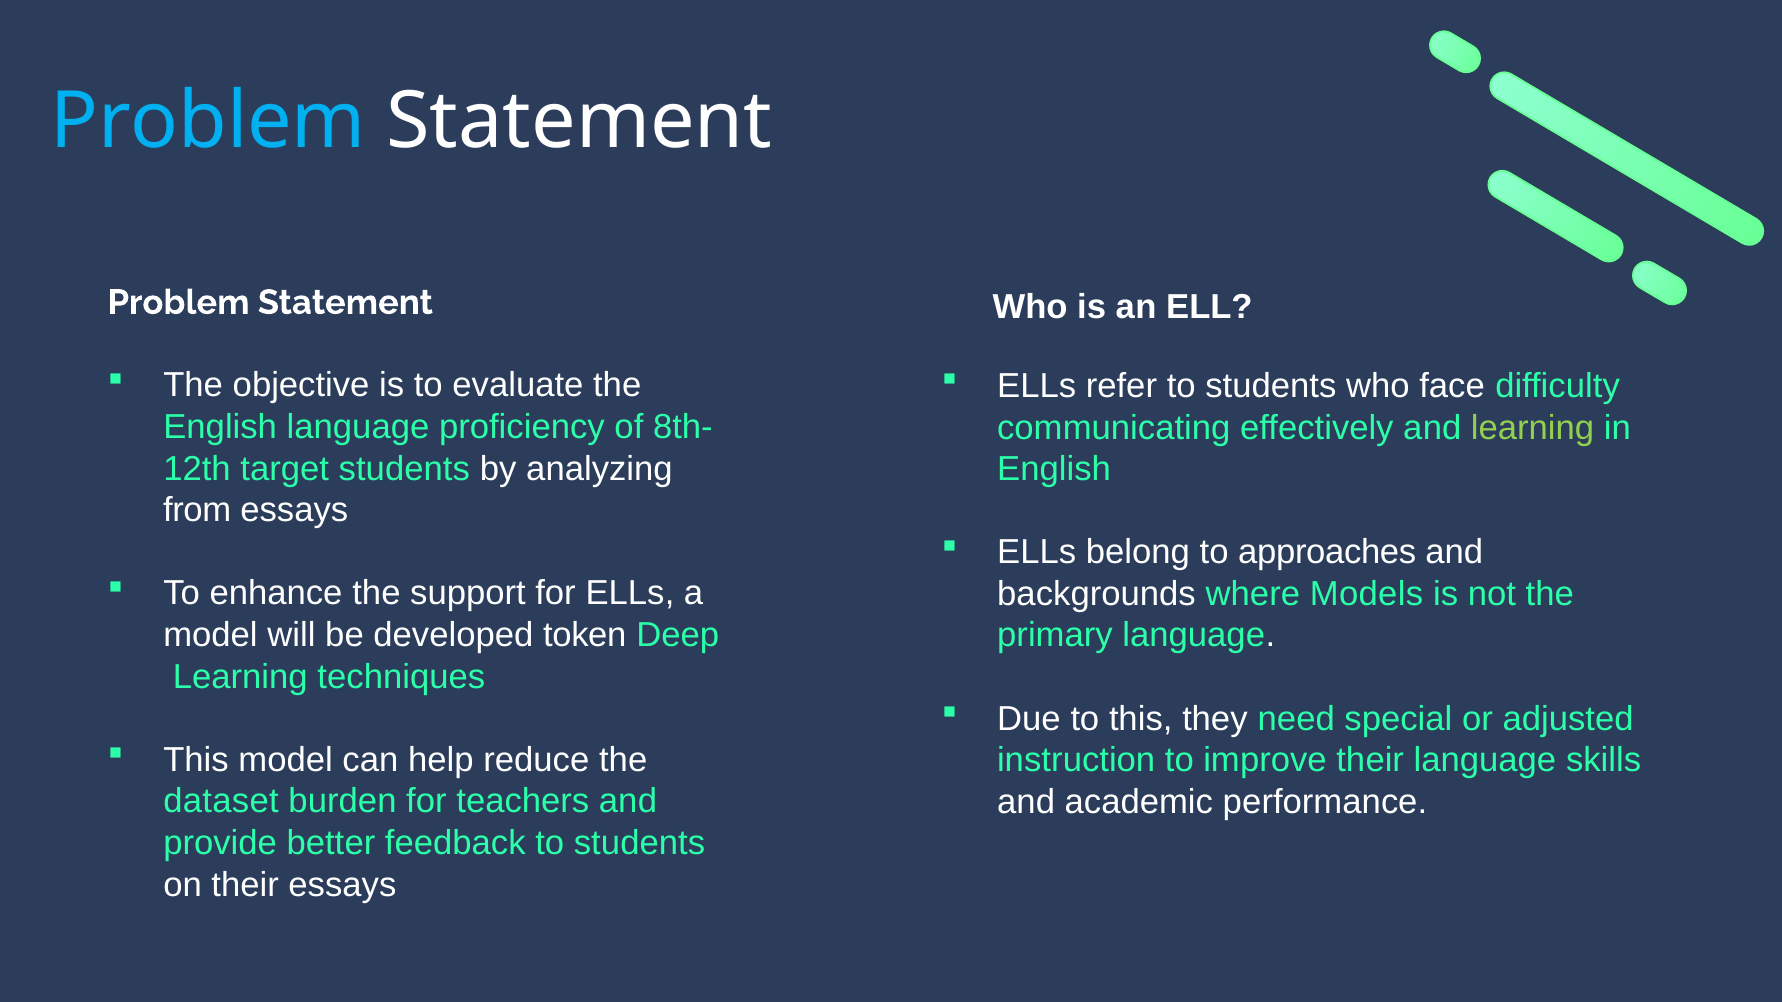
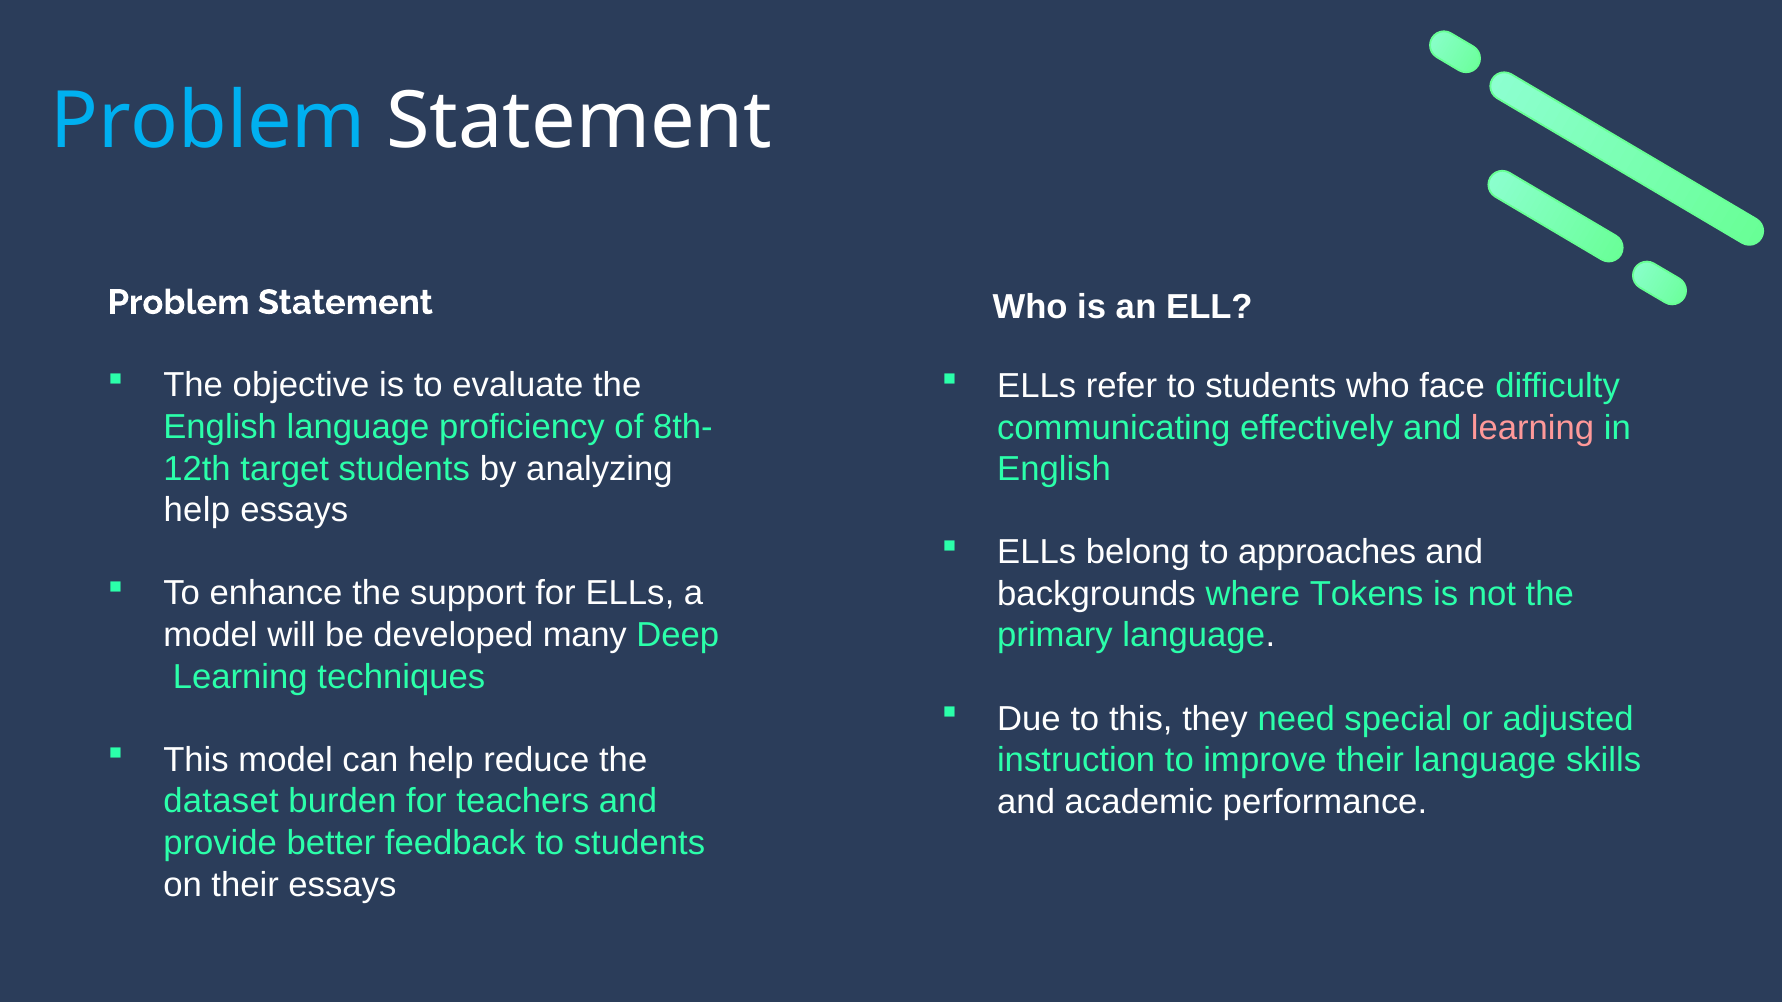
learning colour: light green -> pink (1533, 428)
from: from -> help (197, 511)
Models: Models -> Tokens (1367, 594)
token: token -> many (585, 635)
